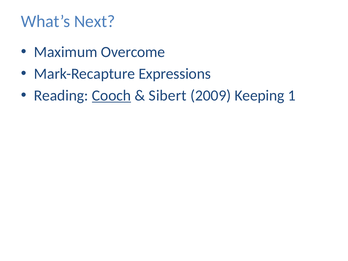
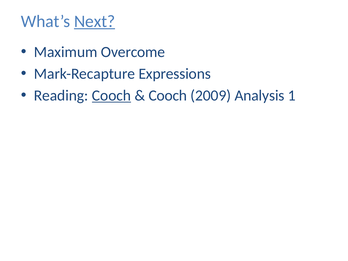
Next underline: none -> present (95, 21)
Sibert: Sibert -> Cooch (168, 95)
Keeping: Keeping -> Analysis (260, 95)
